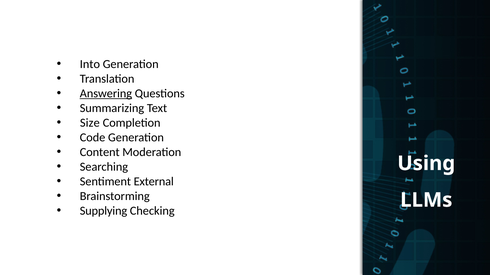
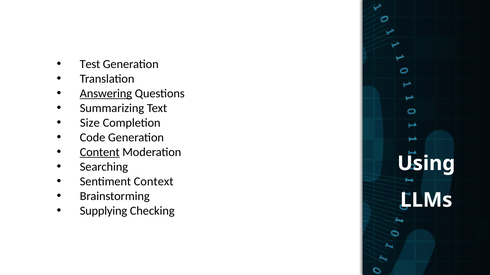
Into: Into -> Test (90, 64)
Content underline: none -> present (100, 153)
External: External -> Context (154, 182)
